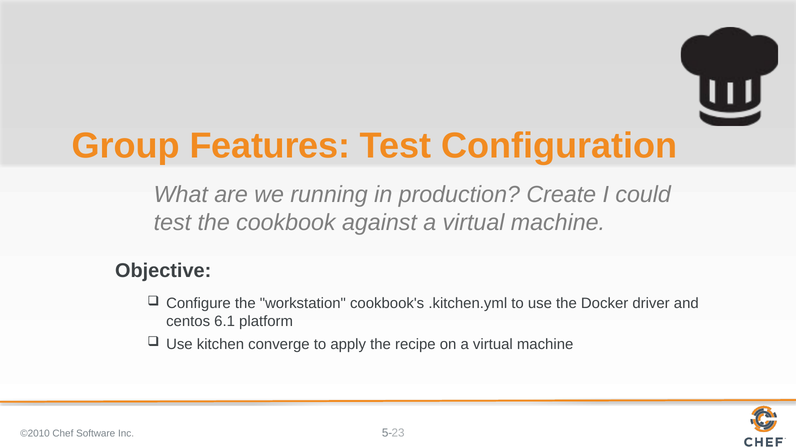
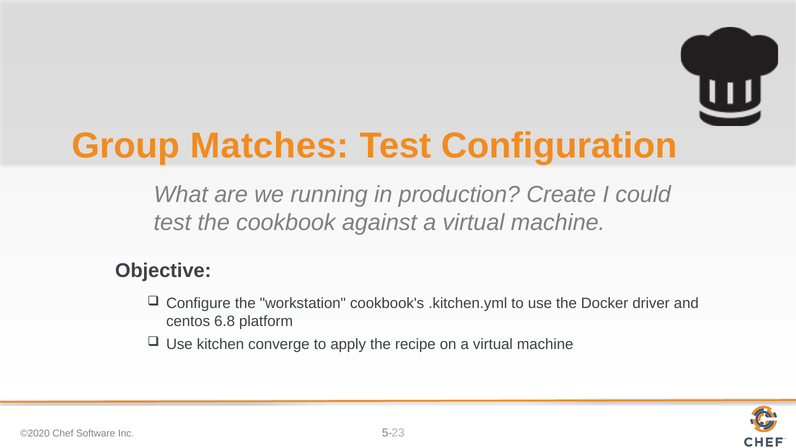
Features: Features -> Matches (270, 146)
6.1: 6.1 -> 6.8 (225, 321)
©2010: ©2010 -> ©2020 (35, 433)
